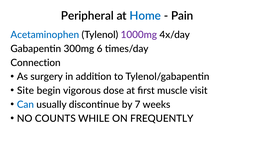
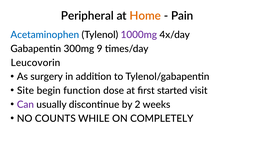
Home colour: blue -> orange (145, 16)
6: 6 -> 9 (100, 49)
Connection: Connection -> Leucovorin (35, 62)
vigorous: vigorous -> function (82, 90)
muscle: muscle -> started (172, 90)
Can colour: blue -> purple (25, 104)
7: 7 -> 2 (138, 104)
FREQUENTLY: FREQUENTLY -> COMPLETELY (162, 118)
